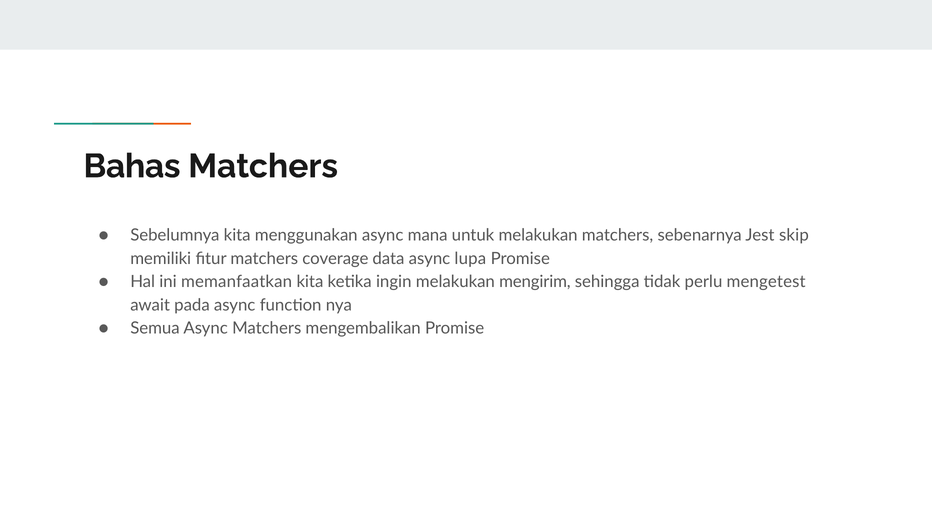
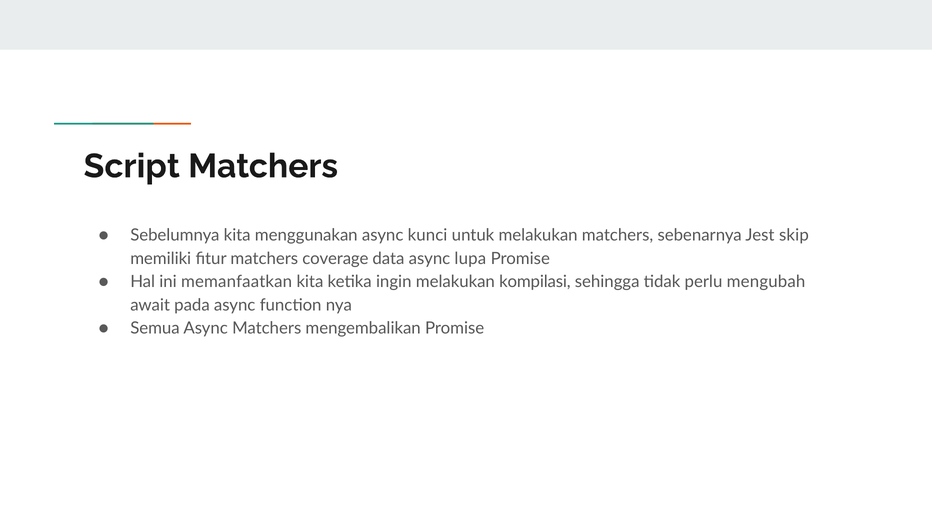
Bahas: Bahas -> Script (132, 166)
mana: mana -> kunci (428, 236)
mengirim: mengirim -> kompilasi (535, 282)
mengetest: mengetest -> mengubah (766, 282)
